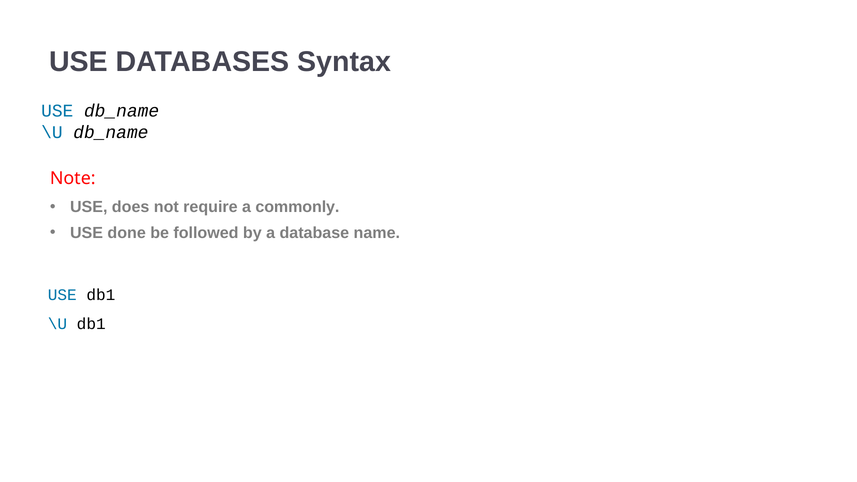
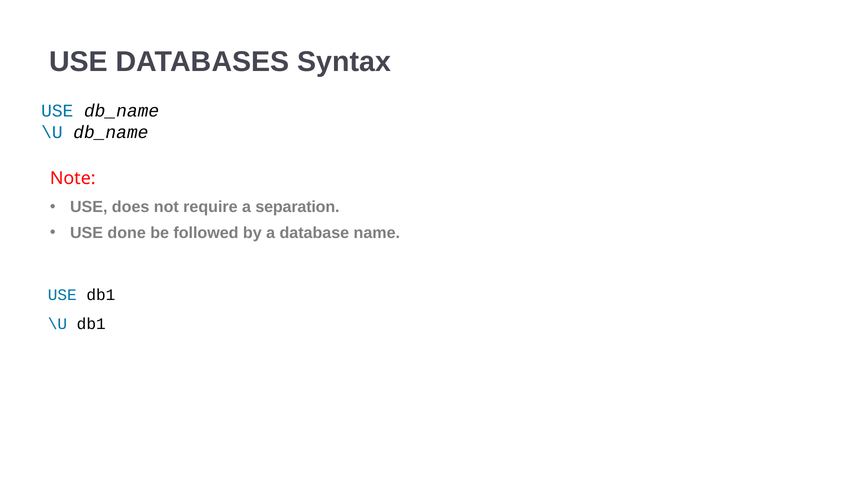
commonly: commonly -> separation (297, 207)
